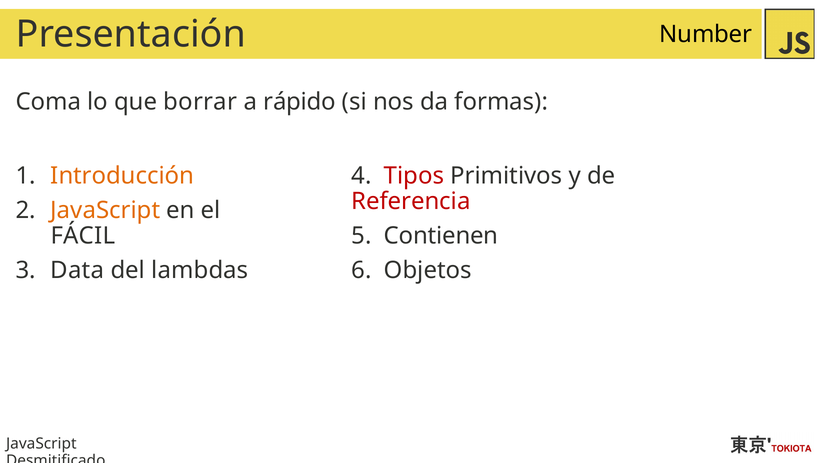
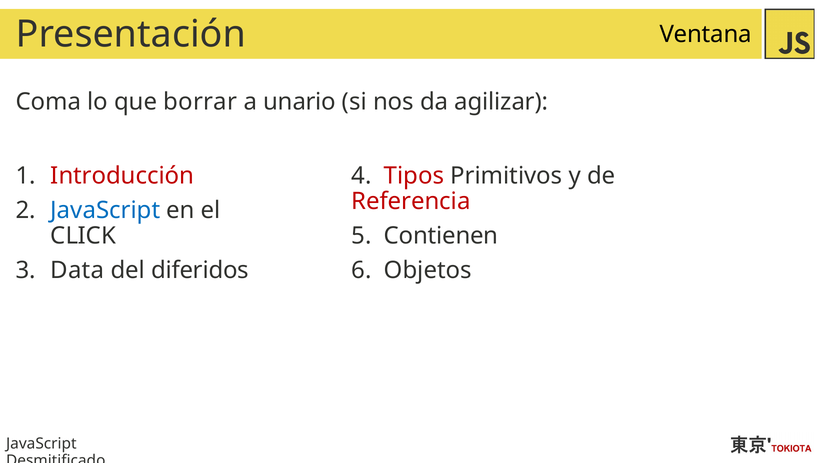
Number: Number -> Ventana (706, 34)
rápido: rápido -> unario (300, 102)
formas: formas -> agilizar (501, 102)
Introducción colour: orange -> red (122, 176)
JavaScript colour: orange -> blue (105, 210)
FÁCIL: FÁCIL -> CLICK (83, 236)
lambdas: lambdas -> diferidos (200, 271)
